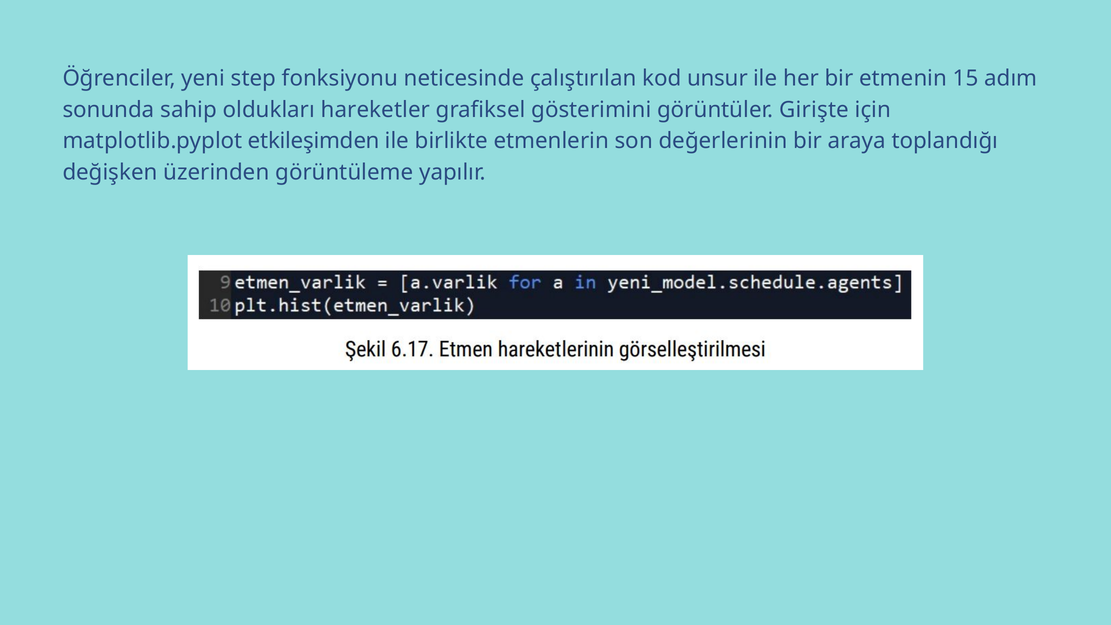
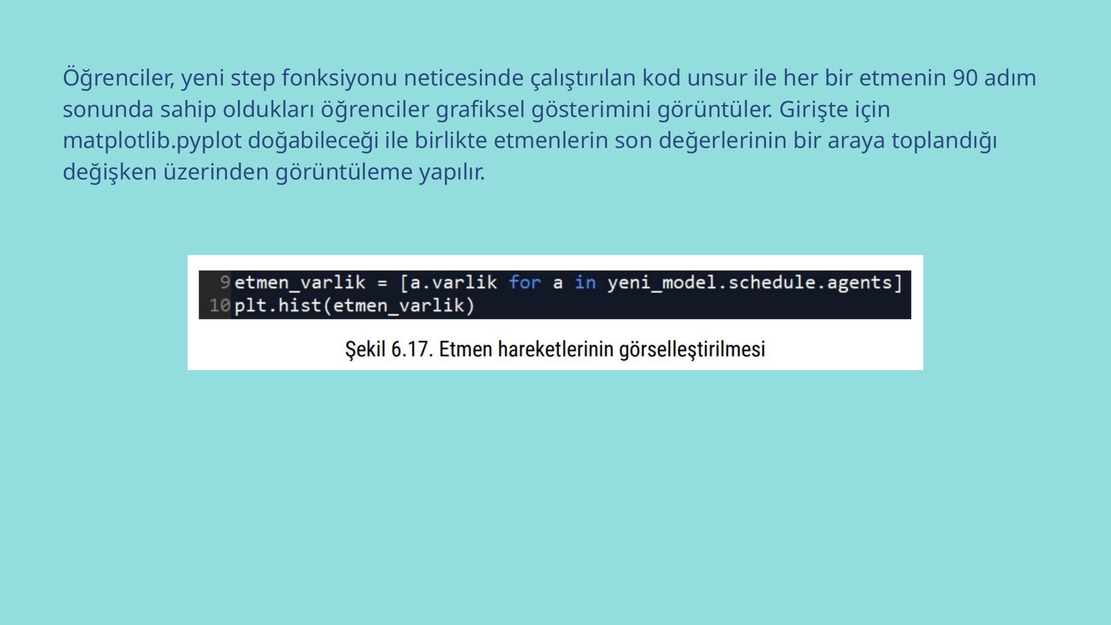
15: 15 -> 90 (966, 78)
oldukları hareketler: hareketler -> öğrenciler (375, 110)
etkileşimden: etkileşimden -> doğabileceği (314, 141)
